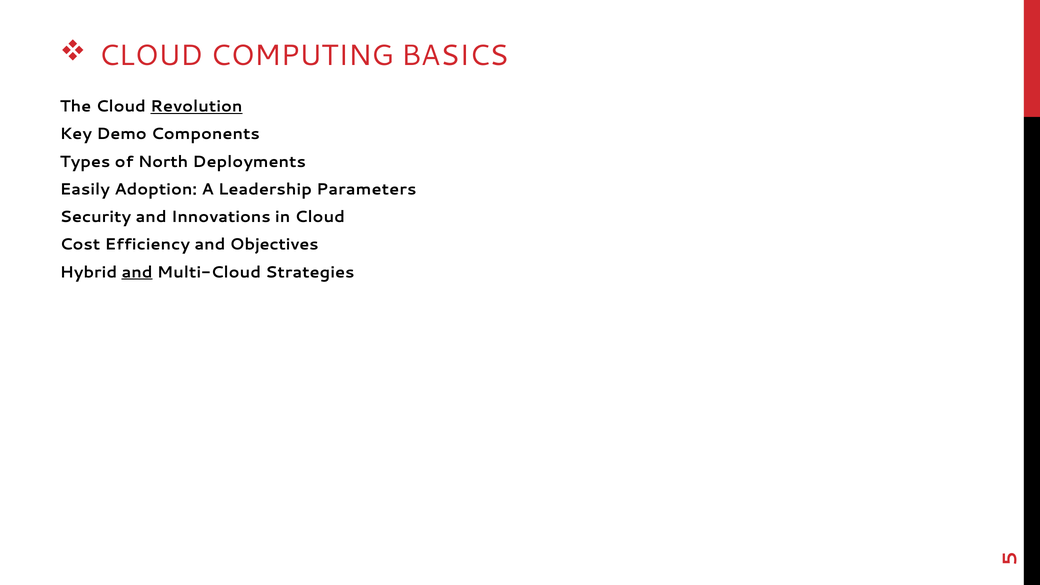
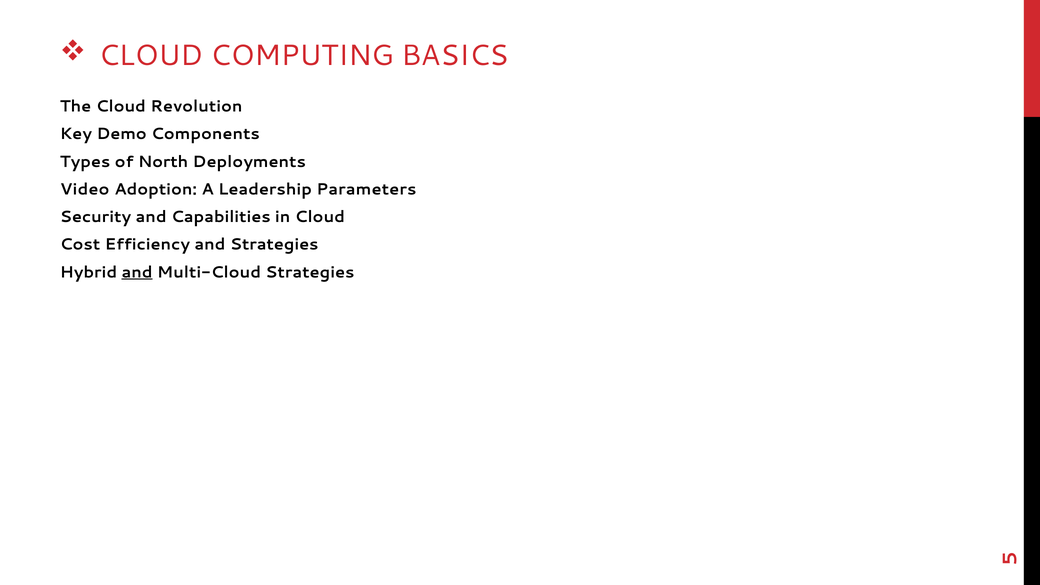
Revolution underline: present -> none (196, 106)
Easily: Easily -> Video (85, 189)
Innovations: Innovations -> Capabilities (221, 217)
and Objectives: Objectives -> Strategies (274, 245)
